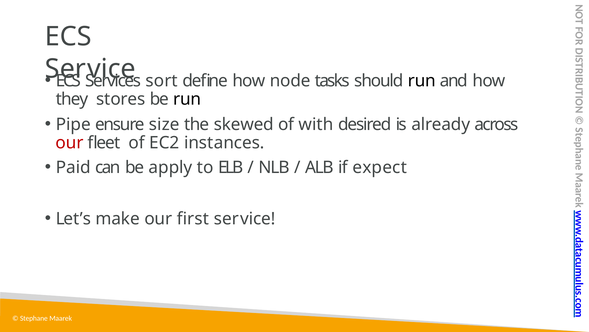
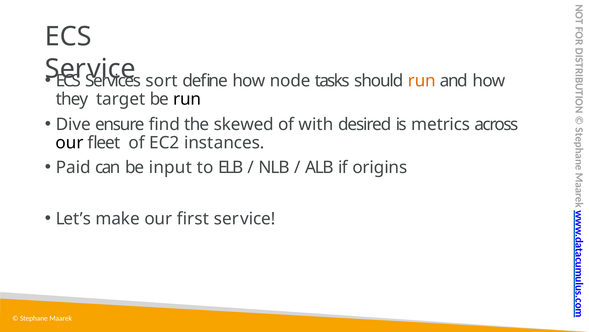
run colour: black -> orange (422, 81)
stores: stores -> target (121, 99)
Pipe: Pipe -> Dive (73, 124)
size: size -> find (164, 124)
already: already -> metrics (441, 124)
our colour: red -> black (70, 143)
apply: apply -> input (170, 167)
expect: expect -> origins (380, 167)
